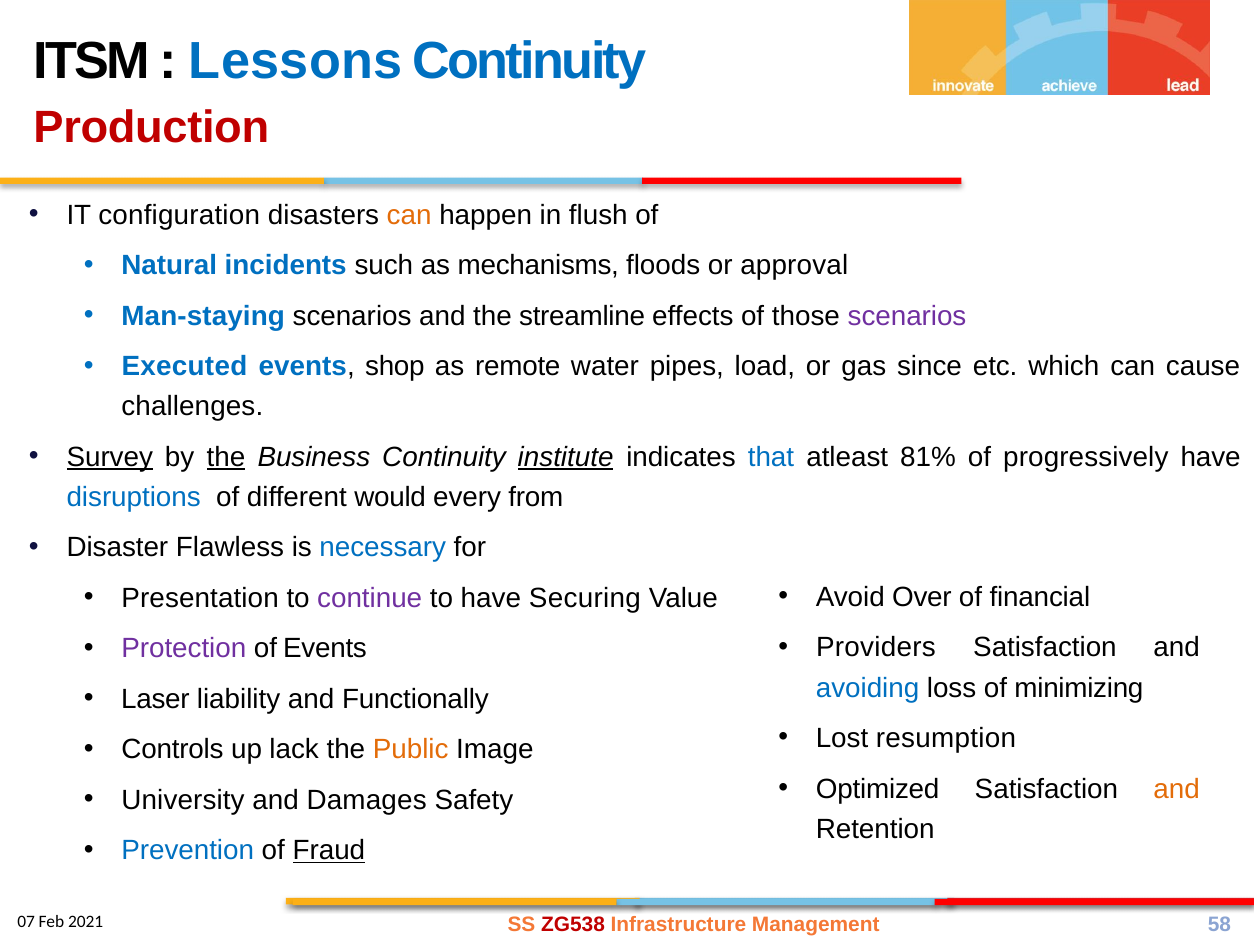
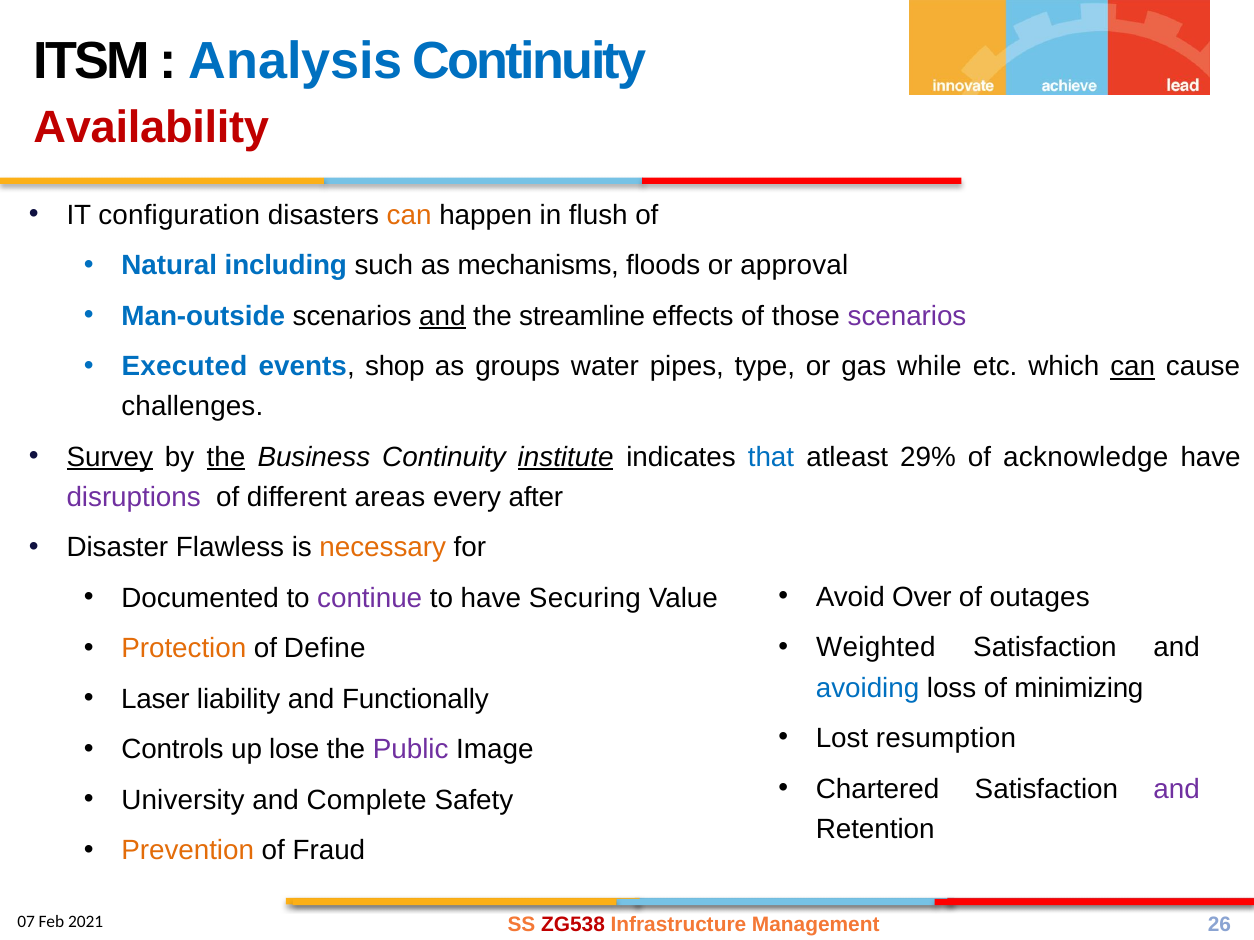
Lessons: Lessons -> Analysis (296, 61)
Production: Production -> Availability (151, 127)
incidents: incidents -> including (286, 266)
Man-staying: Man-staying -> Man-outside (203, 316)
and underline: none -> present (442, 316)
remote: remote -> groups (518, 367)
load: load -> type (765, 367)
since: since -> while (929, 367)
can underline: none -> present (1133, 367)
81%: 81% -> 29% (928, 457)
progressively: progressively -> acknowledge (1086, 457)
disruptions colour: blue -> purple (134, 497)
would: would -> areas (390, 497)
from: from -> after (536, 497)
necessary colour: blue -> orange (383, 548)
financial: financial -> outages (1040, 598)
Presentation: Presentation -> Documented (200, 599)
Providers: Providers -> Weighted (876, 648)
Protection colour: purple -> orange (184, 649)
of Events: Events -> Define (325, 649)
lack: lack -> lose (294, 750)
Public colour: orange -> purple (411, 750)
Optimized: Optimized -> Chartered (878, 789)
and colour: orange -> purple (1177, 789)
Damages: Damages -> Complete (367, 801)
Prevention colour: blue -> orange (188, 851)
Fraud underline: present -> none (329, 851)
58: 58 -> 26 (1219, 925)
